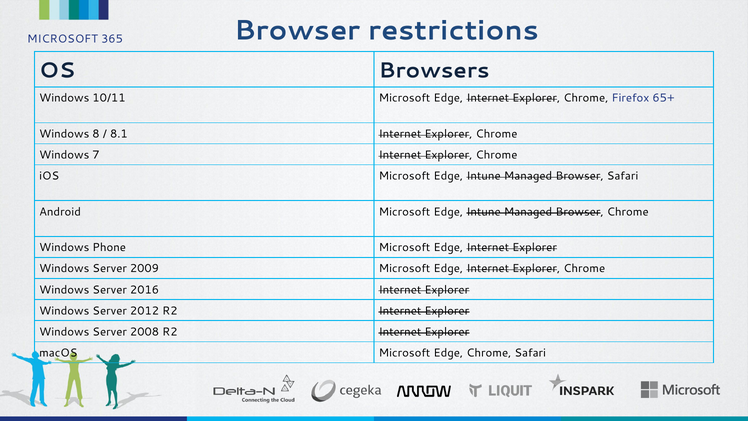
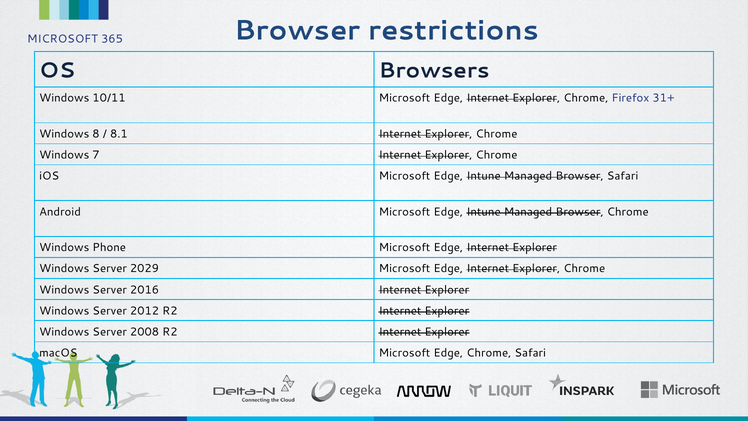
65+: 65+ -> 31+ (664, 98)
2009: 2009 -> 2029 (144, 269)
